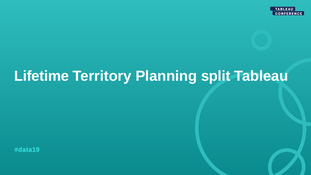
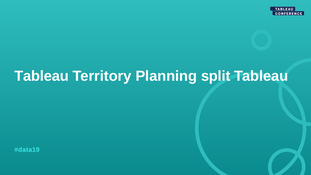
Lifetime: Lifetime -> Tableau (42, 76)
